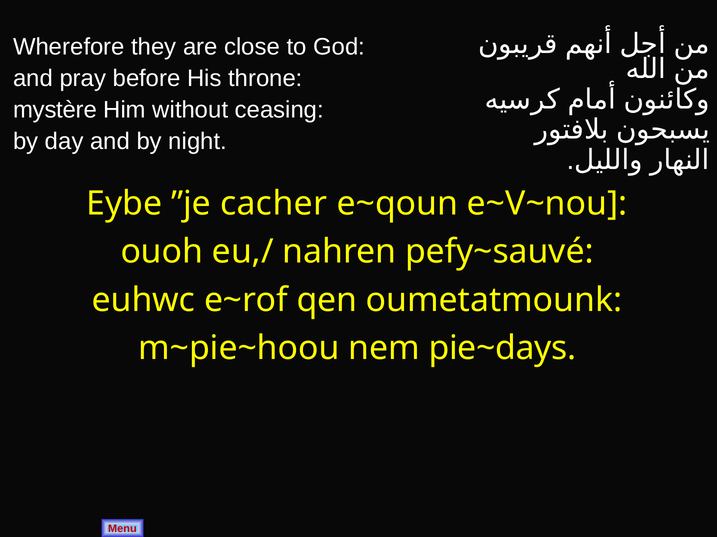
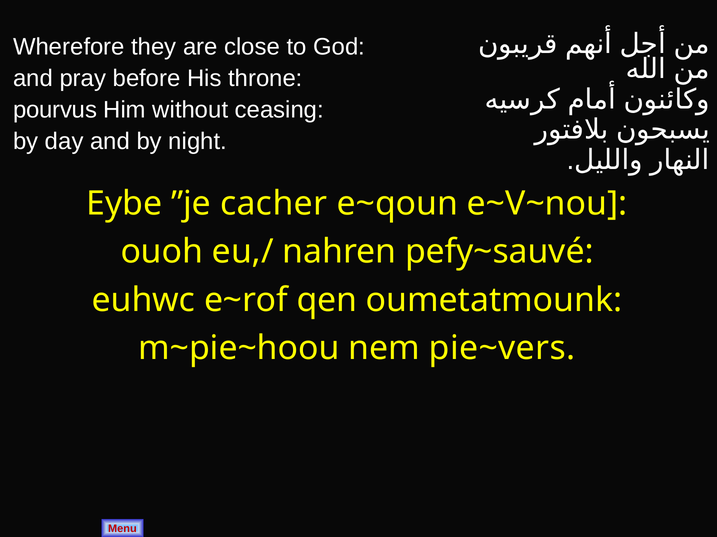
mystère: mystère -> pourvus (55, 110)
pie~days: pie~days -> pie~vers (502, 349)
